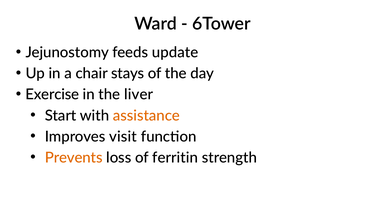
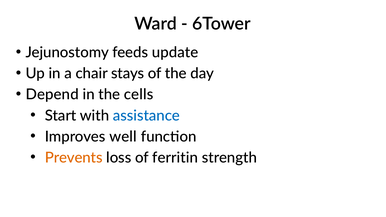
Exercise: Exercise -> Depend (52, 95)
liver: liver -> cells (139, 95)
assistance colour: orange -> blue (146, 116)
visit: visit -> well (123, 137)
